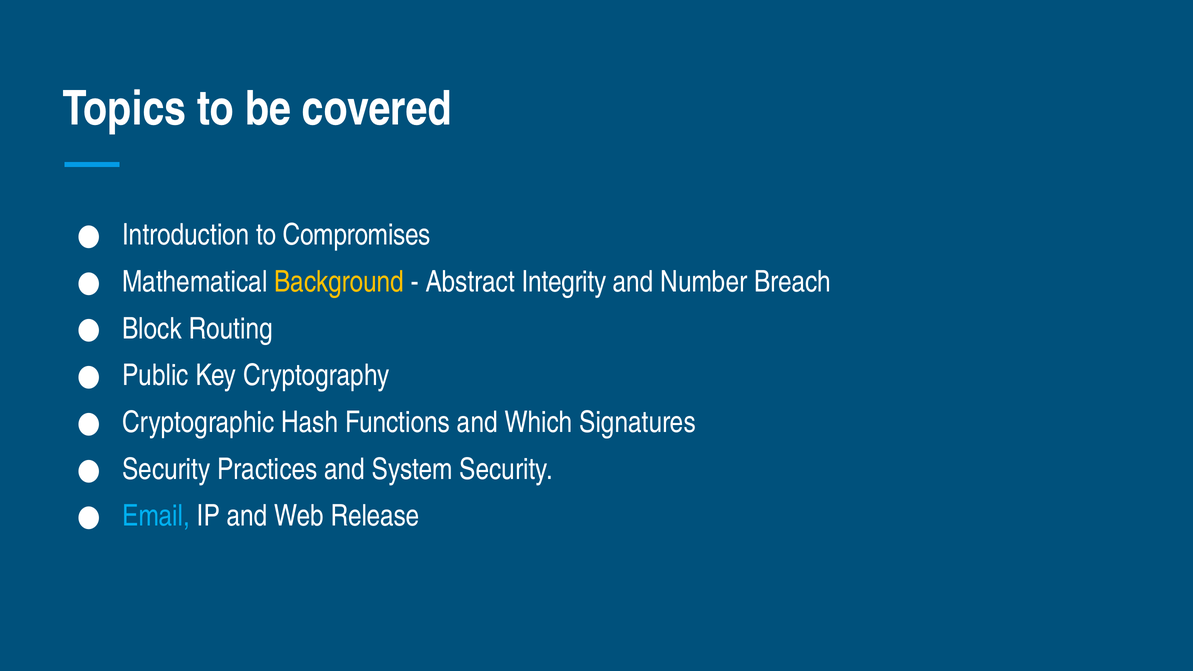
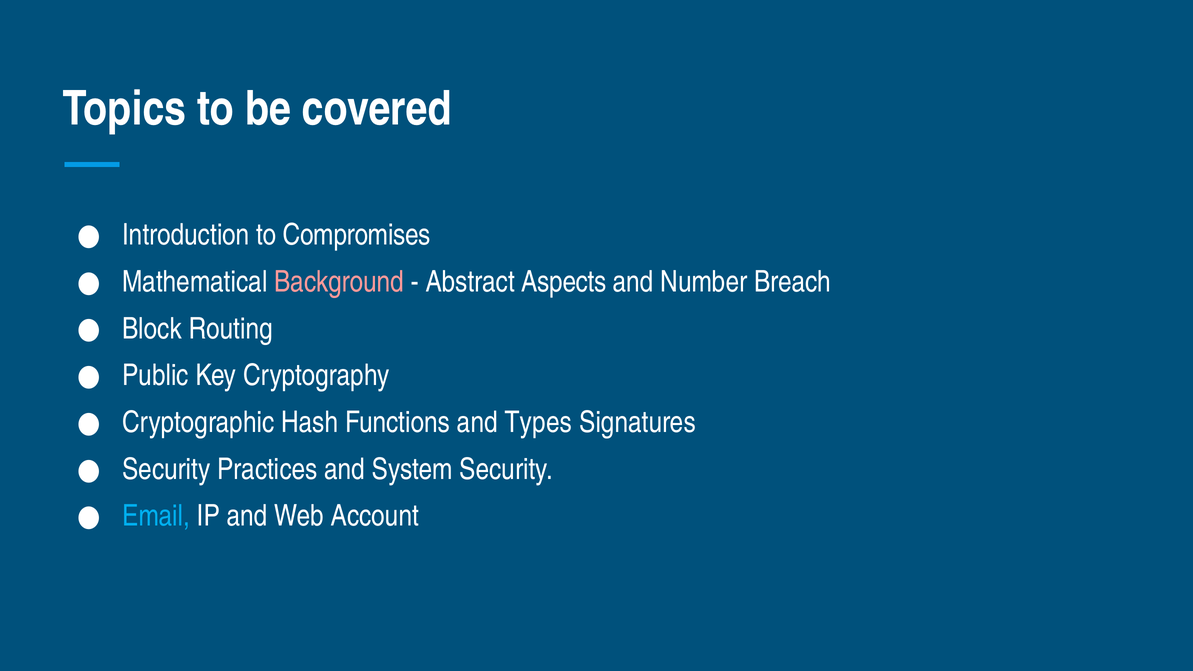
Background colour: yellow -> pink (339, 282)
Integrity: Integrity -> Aspects (564, 282)
Which: Which -> Types (538, 422)
Release: Release -> Account (375, 516)
